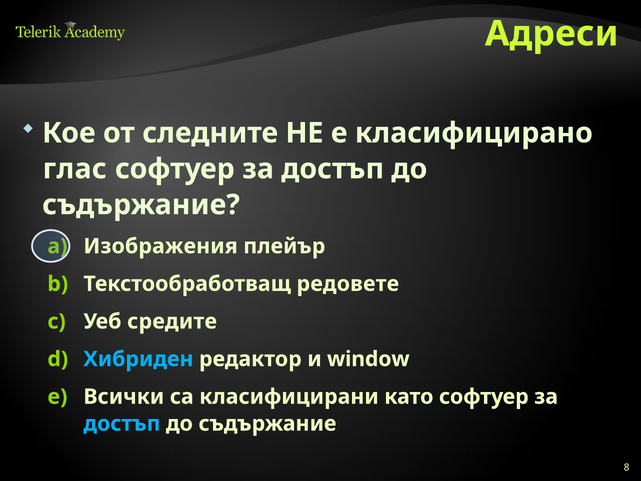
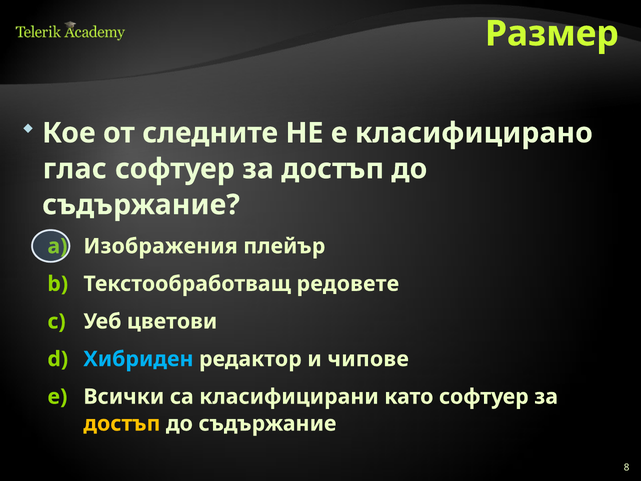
Адреси: Адреси -> Размер (552, 34)
средите: средите -> цветови (172, 321)
window: window -> чипове (368, 359)
достъп colour: light blue -> yellow (122, 423)
